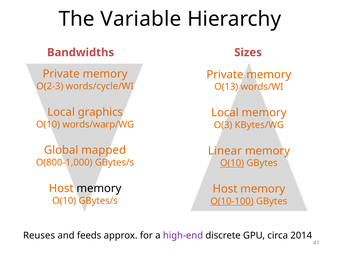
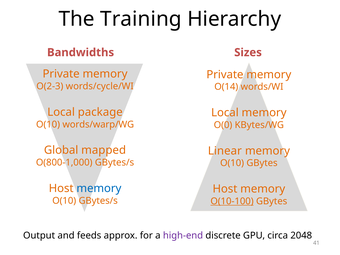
Variable: Variable -> Training (141, 19)
O(13: O(13 -> O(14 (226, 87)
graphics: graphics -> package (100, 112)
O(3: O(3 -> O(0 (223, 125)
O(10 underline: present -> none (232, 163)
memory colour: black -> blue (99, 188)
Reuses: Reuses -> Output (39, 236)
2014: 2014 -> 2048 (301, 236)
